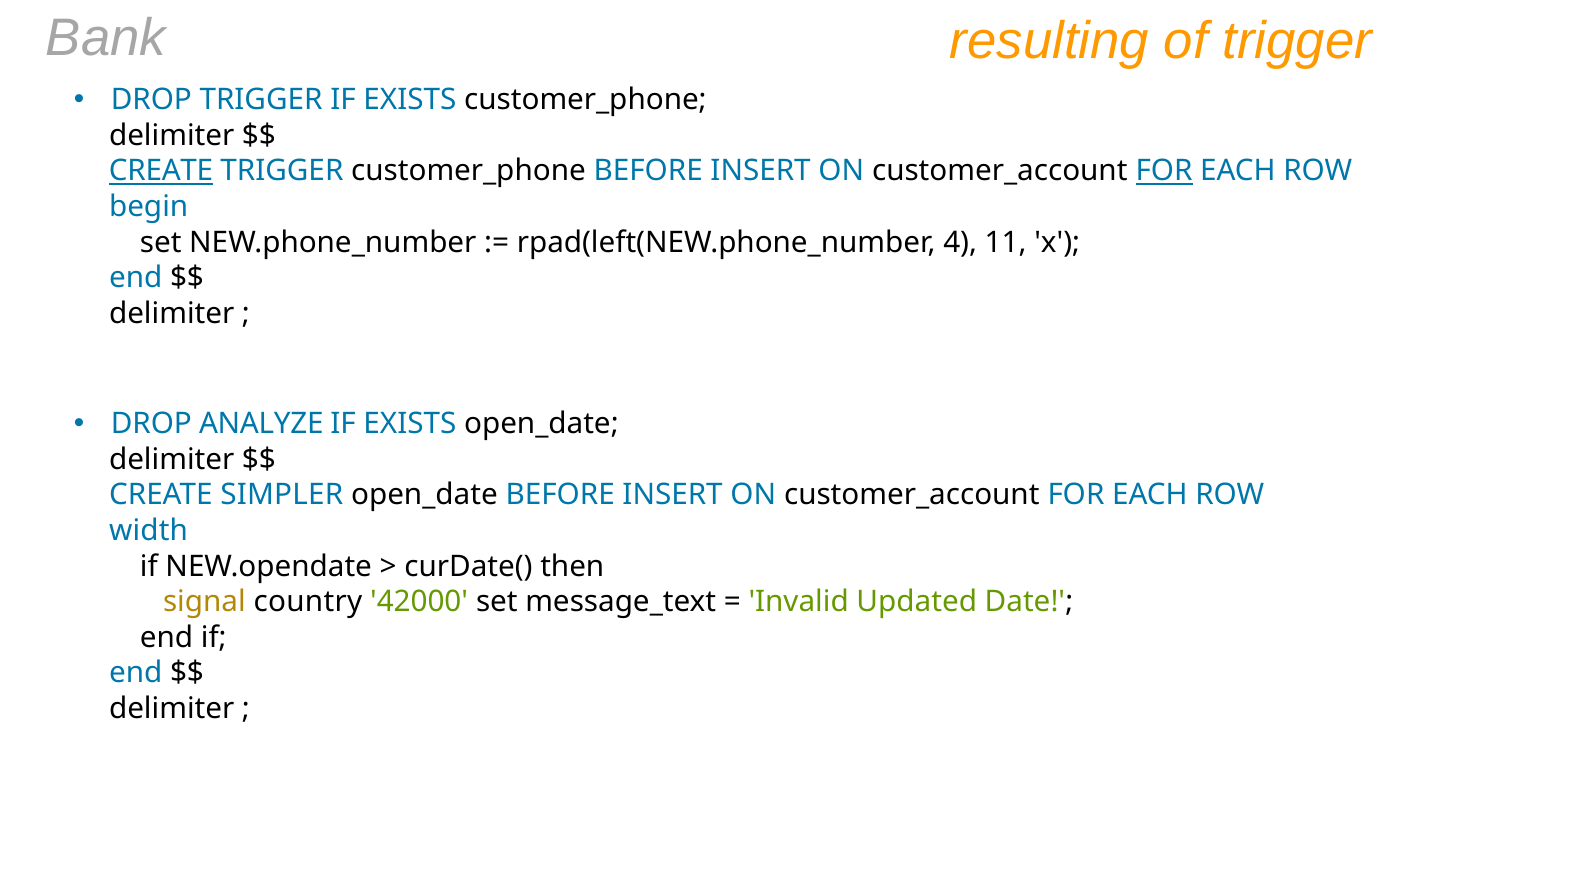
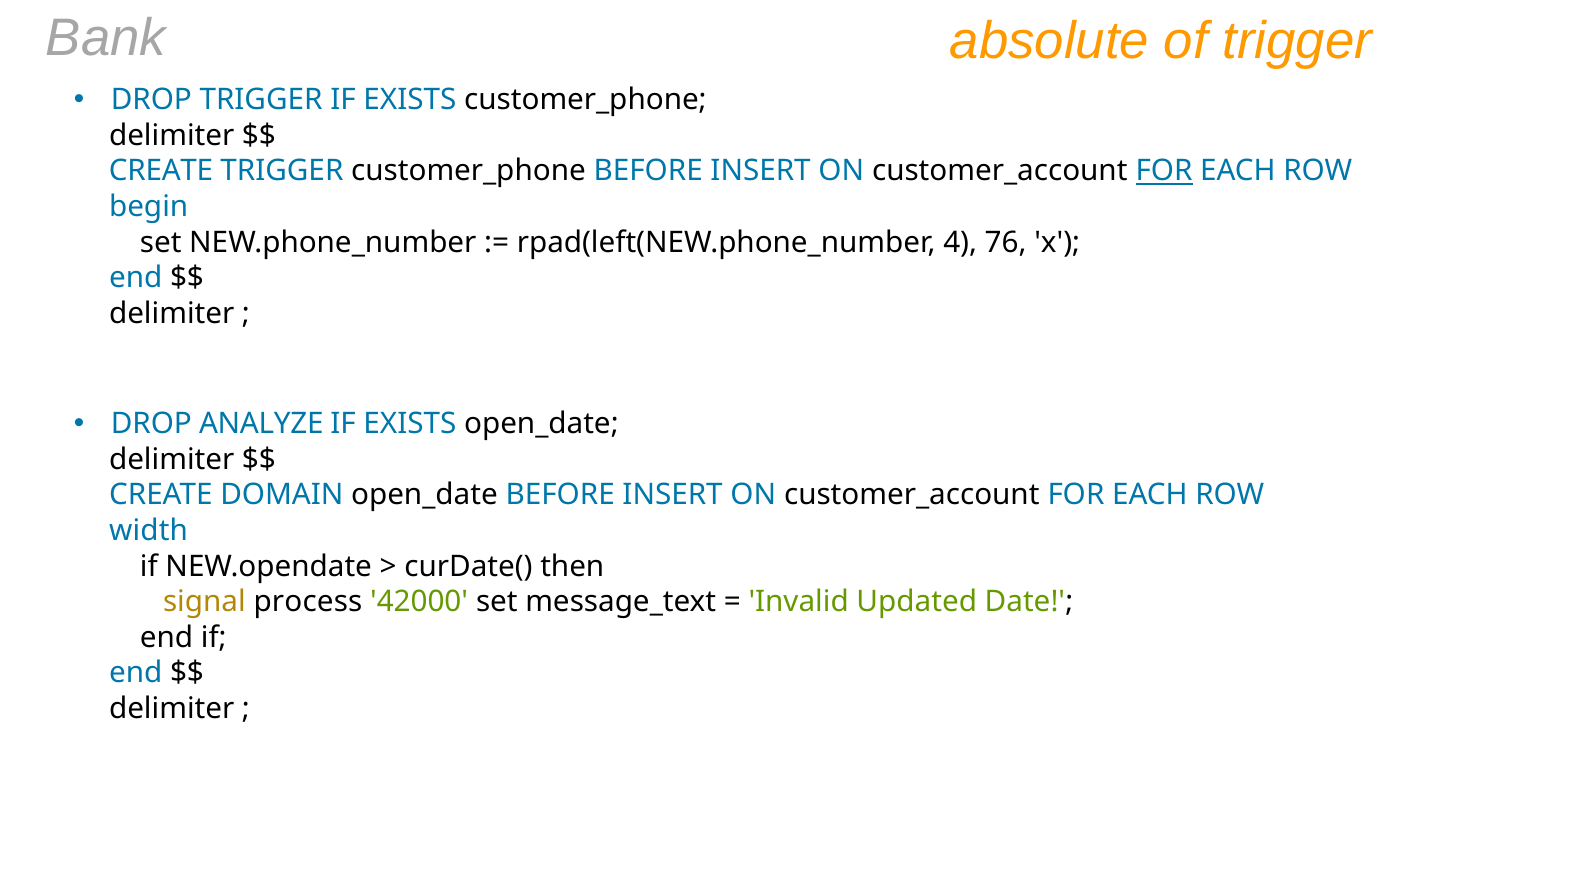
resulting: resulting -> absolute (1050, 41)
CREATE underline: present -> none (161, 171)
11: 11 -> 76 (1006, 242)
SIMPLER: SIMPLER -> DOMAIN (282, 495)
country: country -> process (308, 602)
